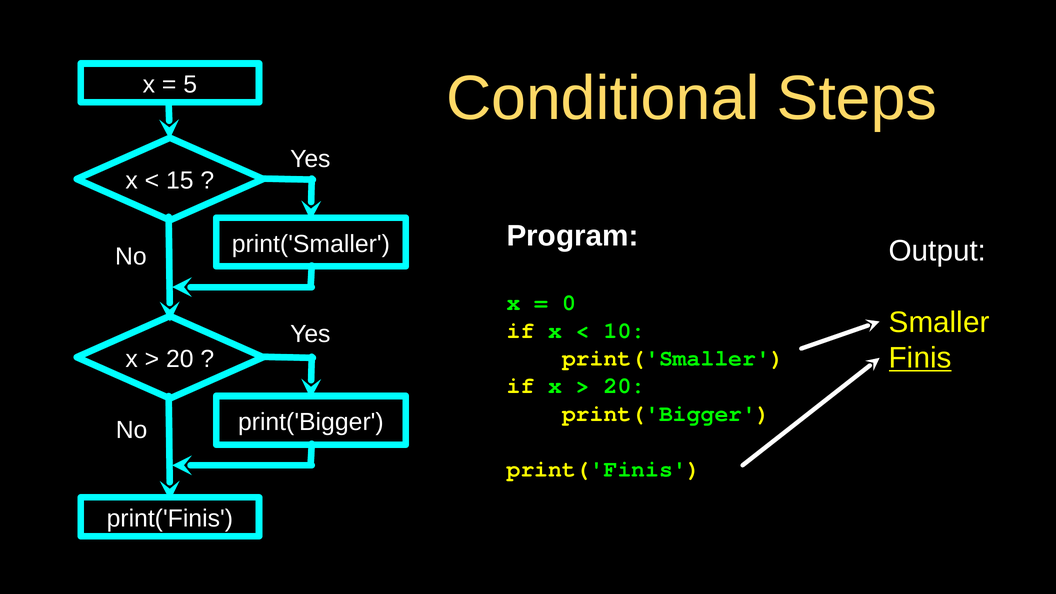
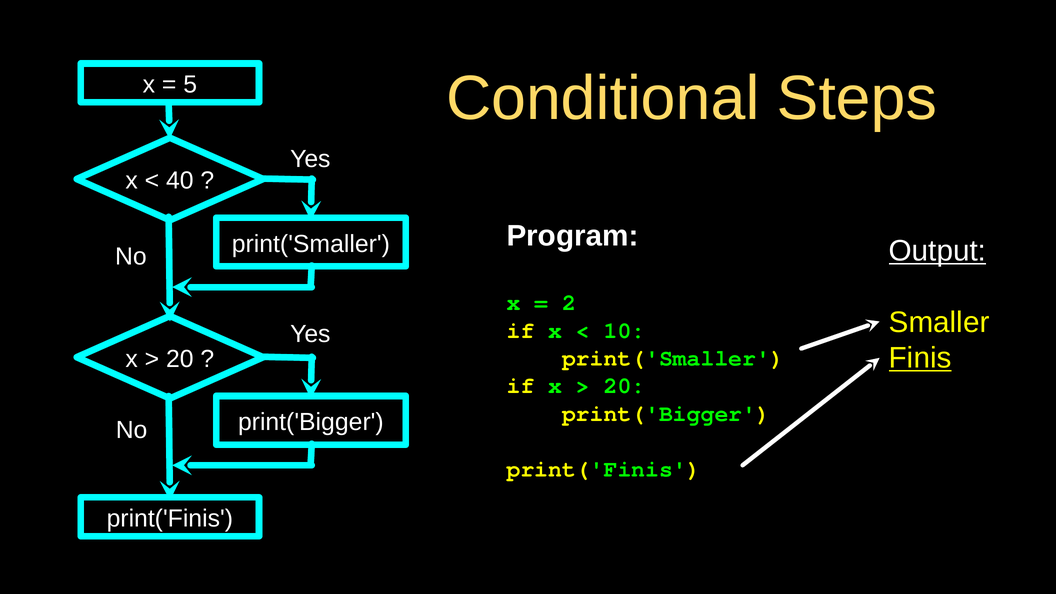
15: 15 -> 40 (180, 181)
Output underline: none -> present (938, 251)
0: 0 -> 2 (569, 303)
